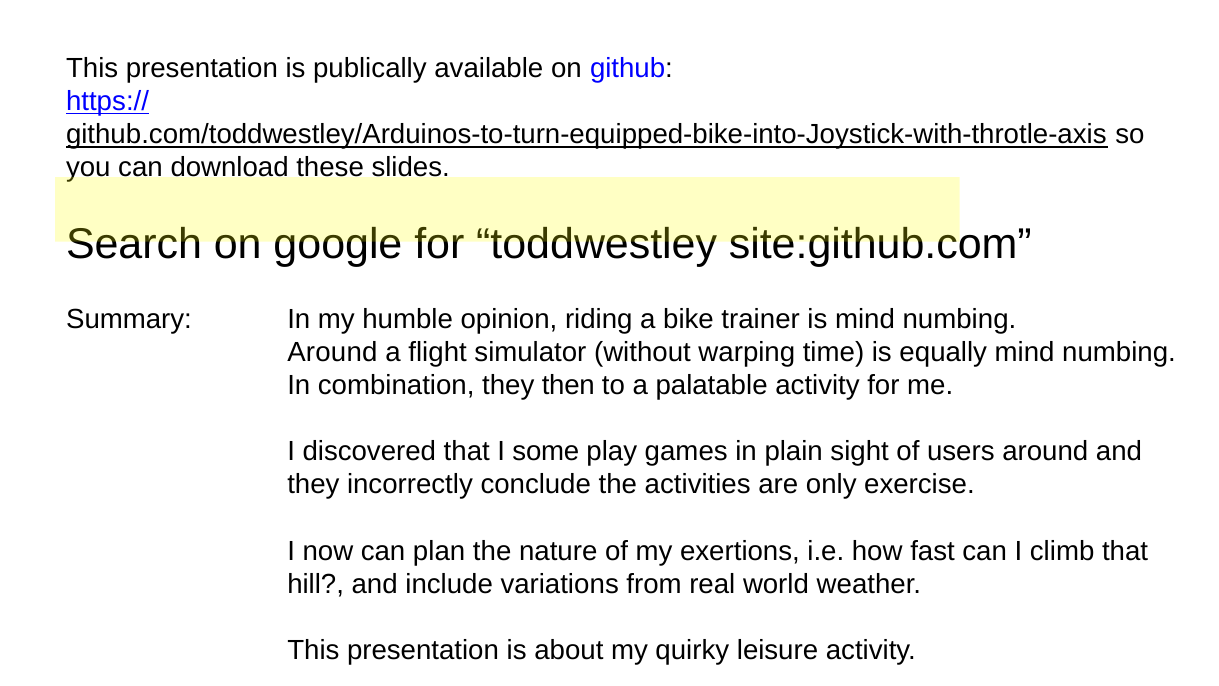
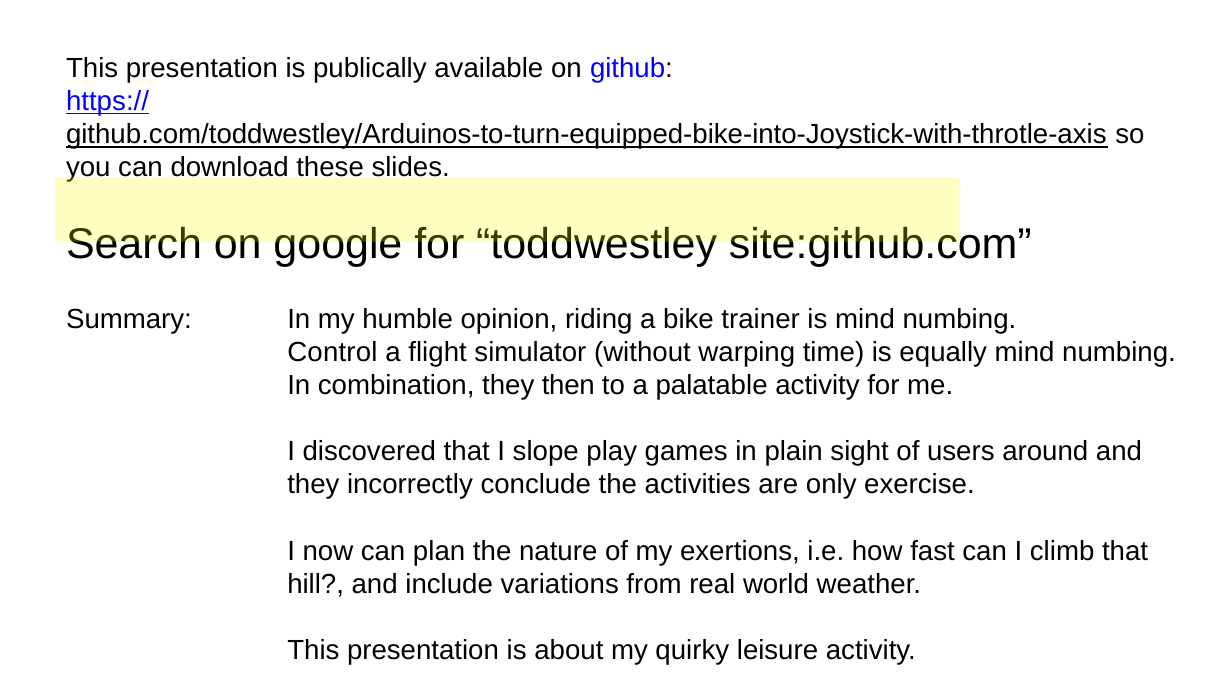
Around: Around -> Control (332, 352)
some: some -> slope (546, 451)
